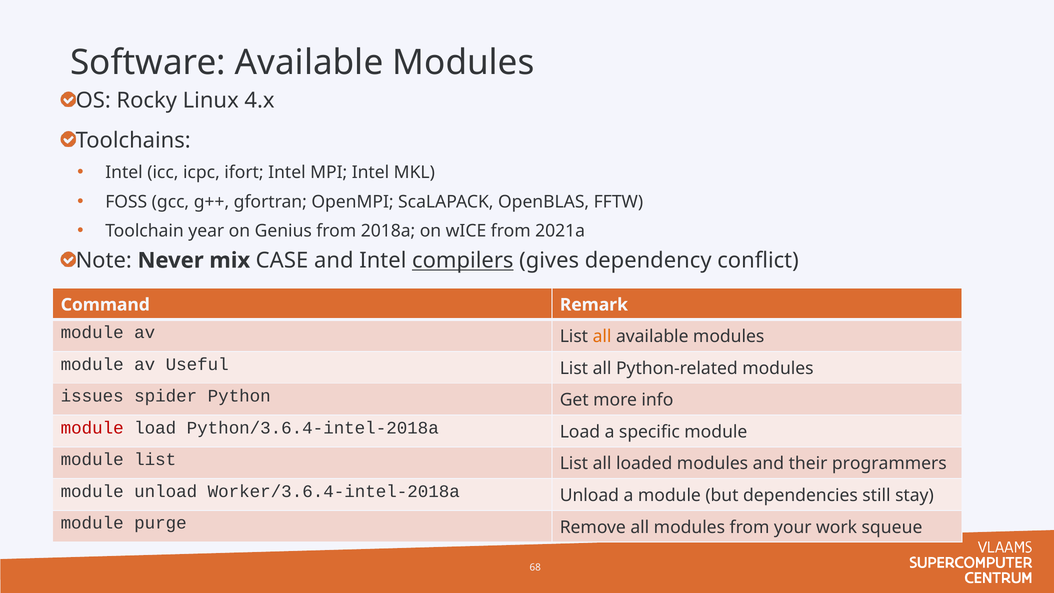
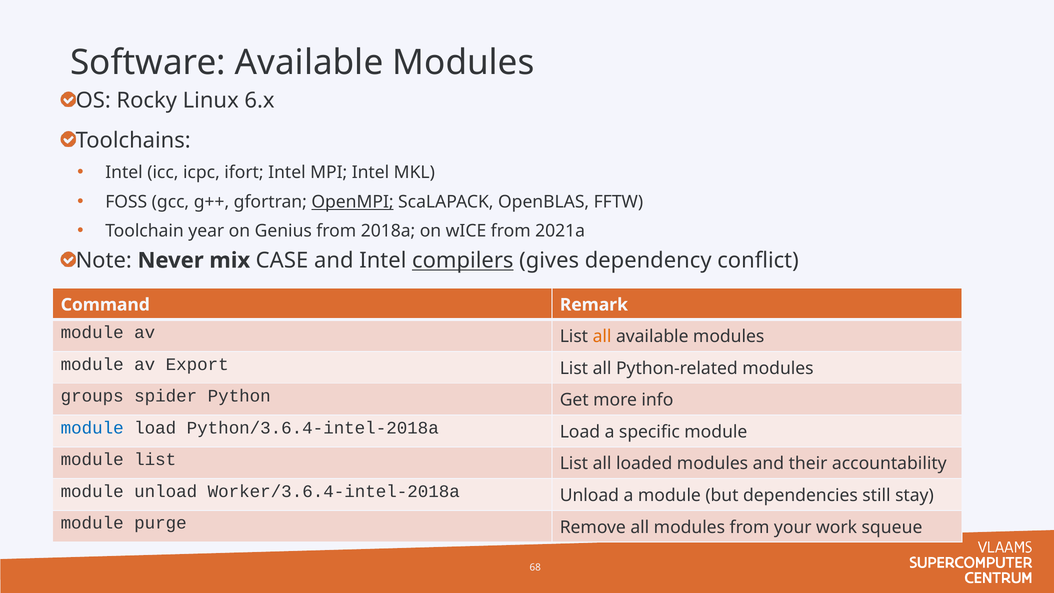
4.x: 4.x -> 6.x (260, 100)
OpenMPI underline: none -> present (353, 202)
Useful: Useful -> Export (197, 364)
issues: issues -> groups (92, 396)
module colour: red -> blue (92, 428)
programmers: programmers -> accountability (889, 464)
